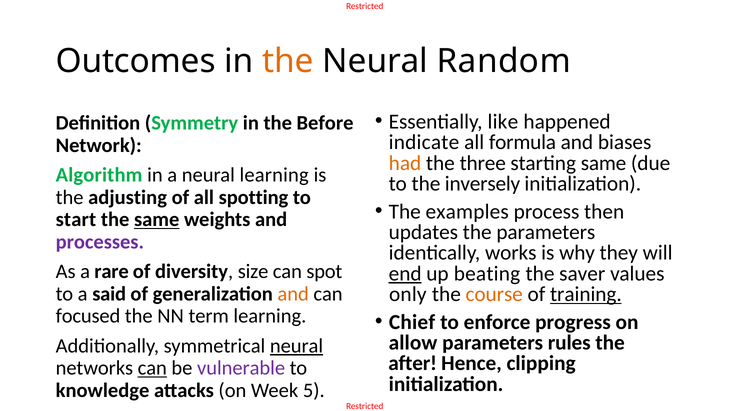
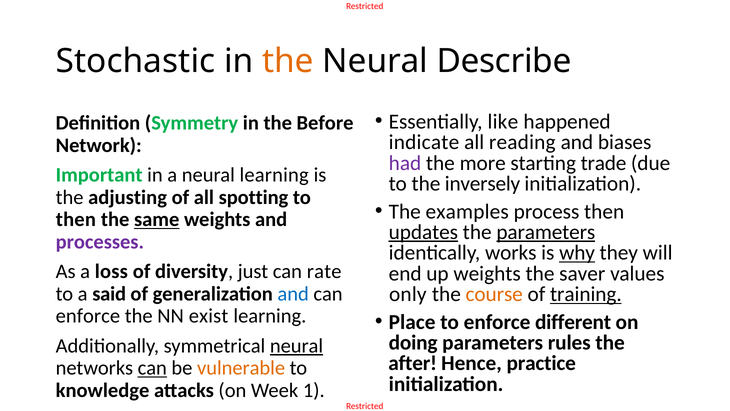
Outcomes: Outcomes -> Stochastic (136, 61)
Random: Random -> Describe (504, 61)
formula: formula -> reading (522, 142)
had colour: orange -> purple (405, 163)
three: three -> more (483, 163)
starting same: same -> trade (604, 163)
Algorithm: Algorithm -> Important (99, 175)
start: start -> then (76, 219)
updates underline: none -> present (423, 232)
parameters underline: none -> present (546, 232)
why underline: none -> present (577, 253)
rare: rare -> loss (111, 271)
size: size -> just (253, 271)
spot: spot -> rate (324, 271)
end underline: present -> none (405, 273)
up beating: beating -> weights (487, 273)
and colour: orange -> blue (293, 294)
focused: focused -> enforce (88, 316)
term: term -> exist (209, 316)
Chief: Chief -> Place (412, 322)
progress: progress -> different (573, 322)
allow: allow -> doing (413, 342)
clipping: clipping -> practice (541, 363)
vulnerable colour: purple -> orange (241, 368)
5: 5 -> 1 (314, 390)
